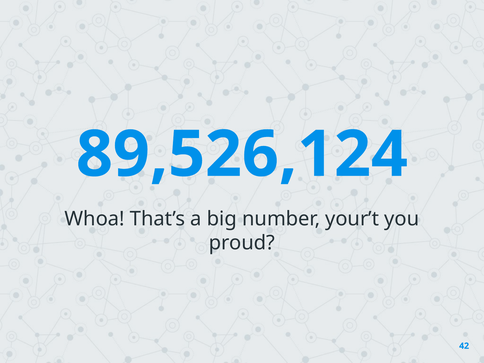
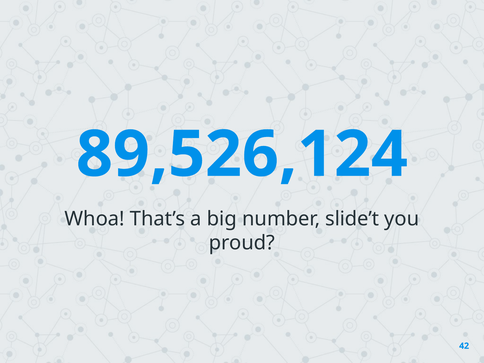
your’t: your’t -> slide’t (352, 219)
